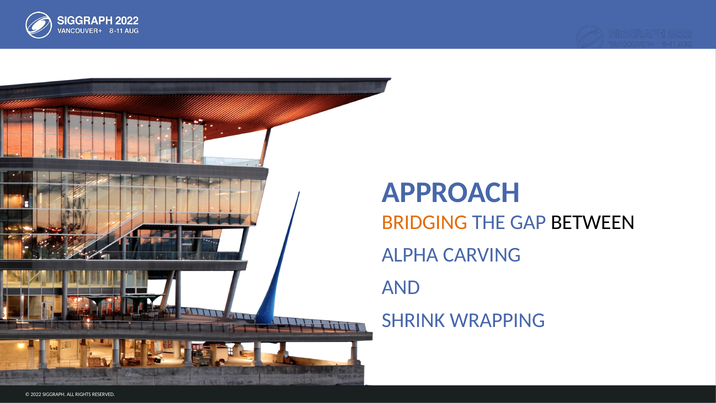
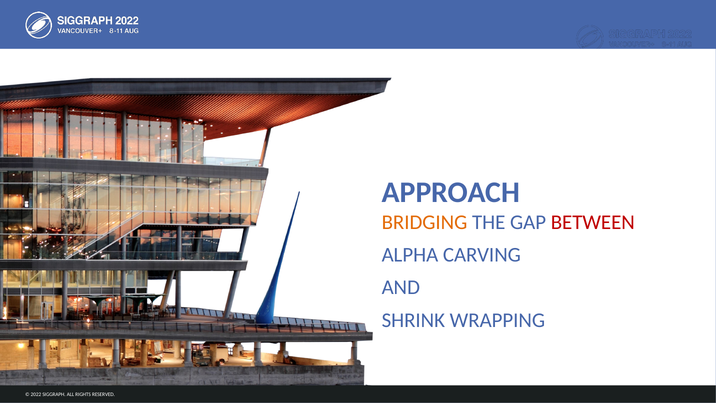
BETWEEN colour: black -> red (593, 222)
